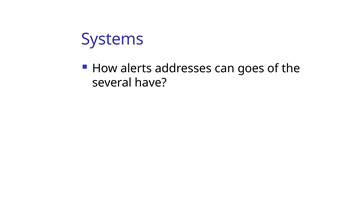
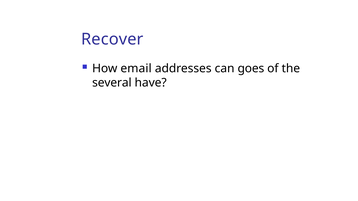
Systems: Systems -> Recover (112, 39)
alerts: alerts -> email (136, 69)
